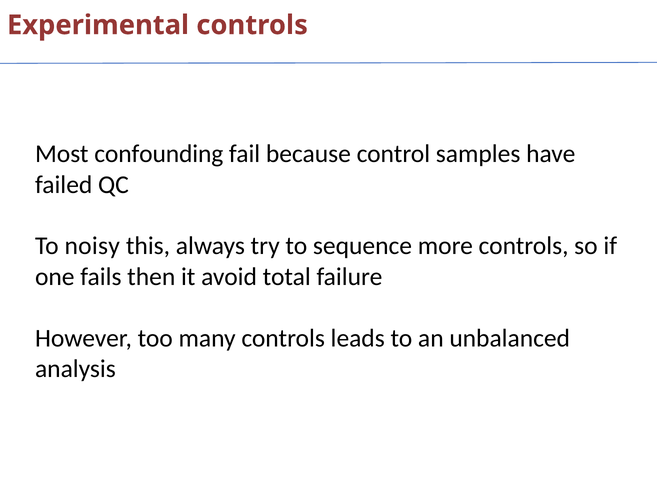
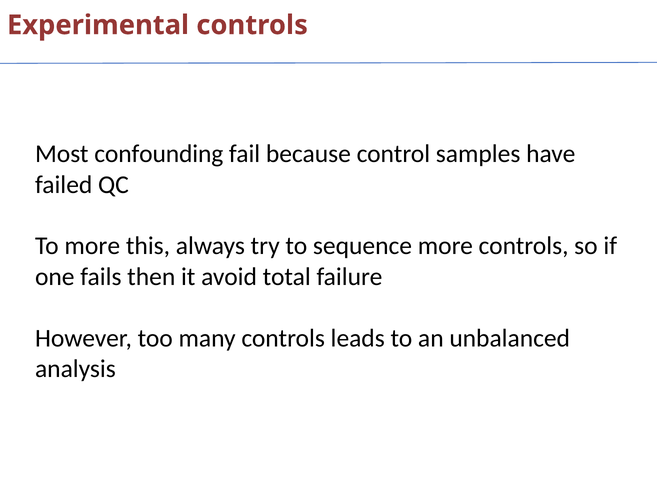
To noisy: noisy -> more (92, 246)
